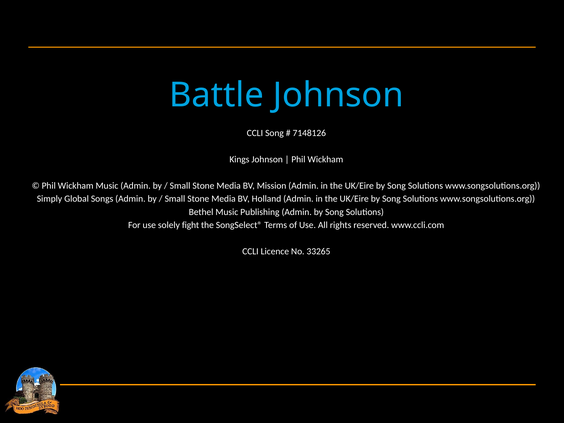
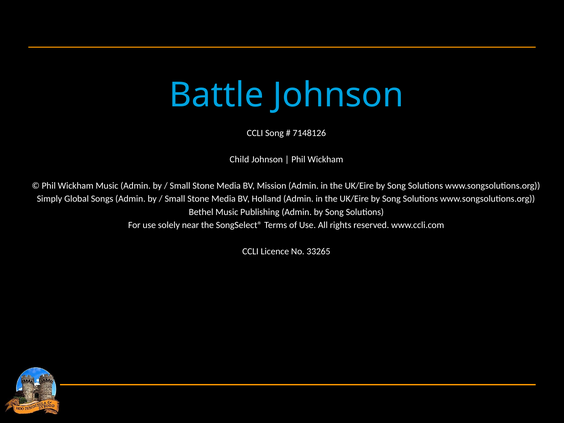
Kings: Kings -> Child (239, 159)
fight: fight -> near (191, 225)
